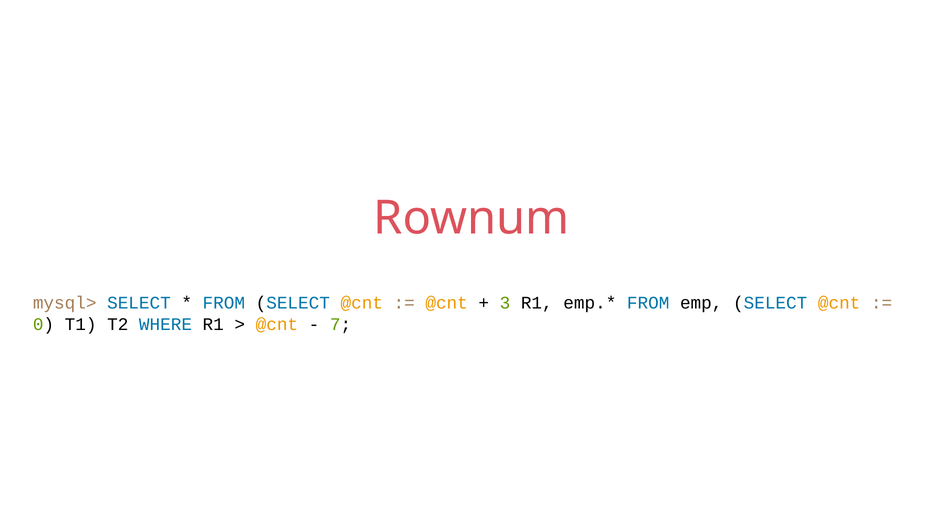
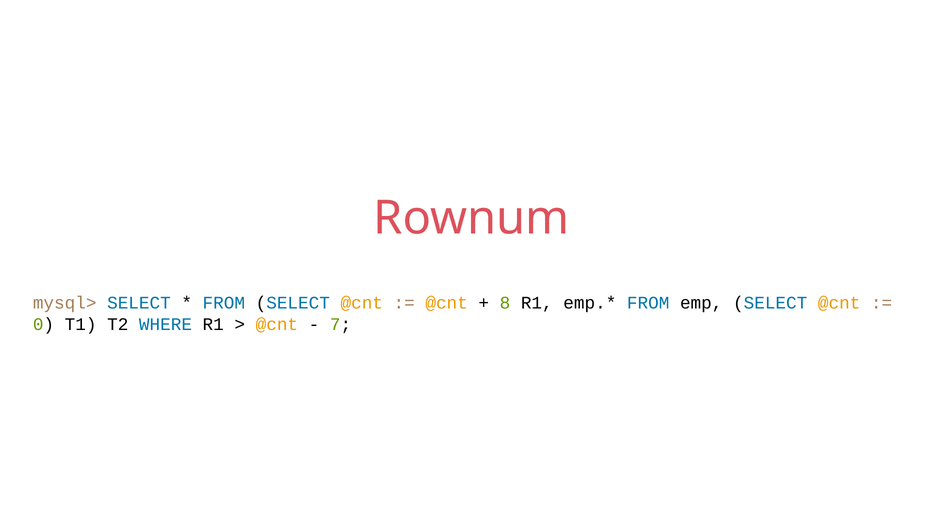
3: 3 -> 8 (505, 303)
